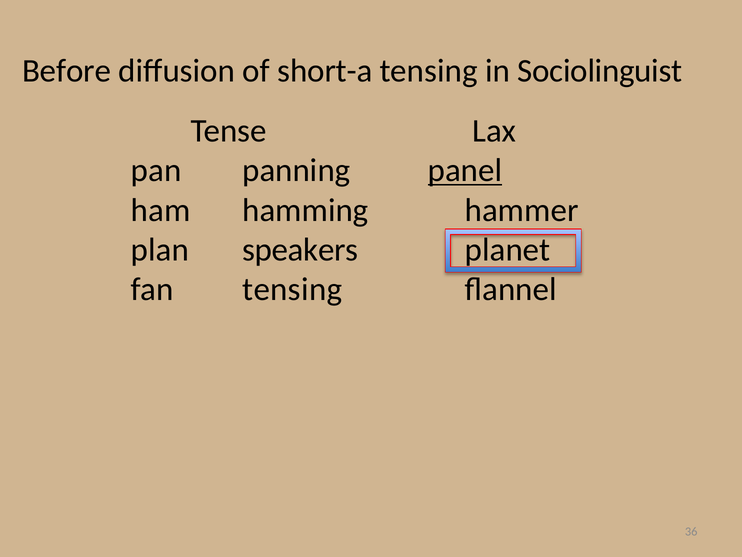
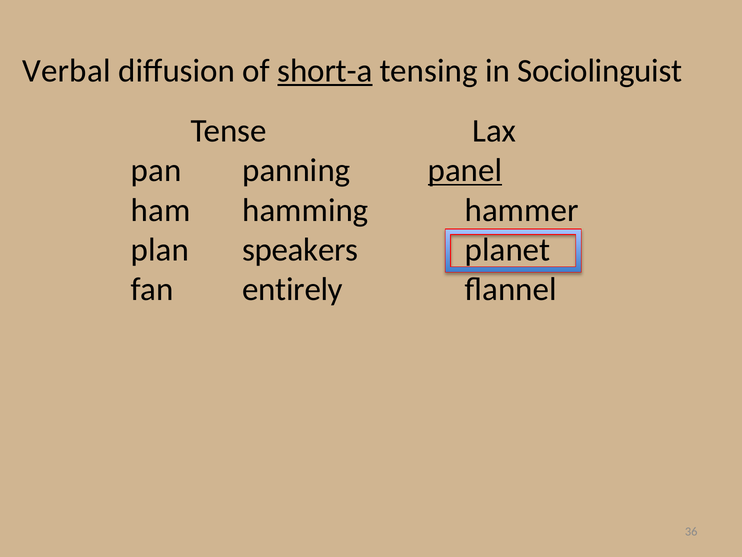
Before: Before -> Verbal (66, 71)
short-a underline: none -> present (325, 71)
fan tensing: tensing -> entirely (293, 289)
